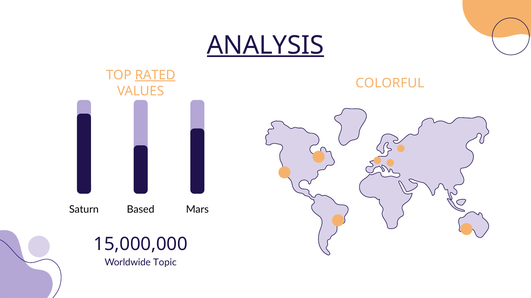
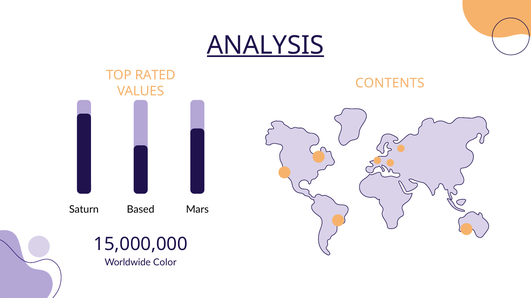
RATED underline: present -> none (155, 75)
COLORFUL: COLORFUL -> CONTENTS (390, 83)
Topic: Topic -> Color (165, 263)
